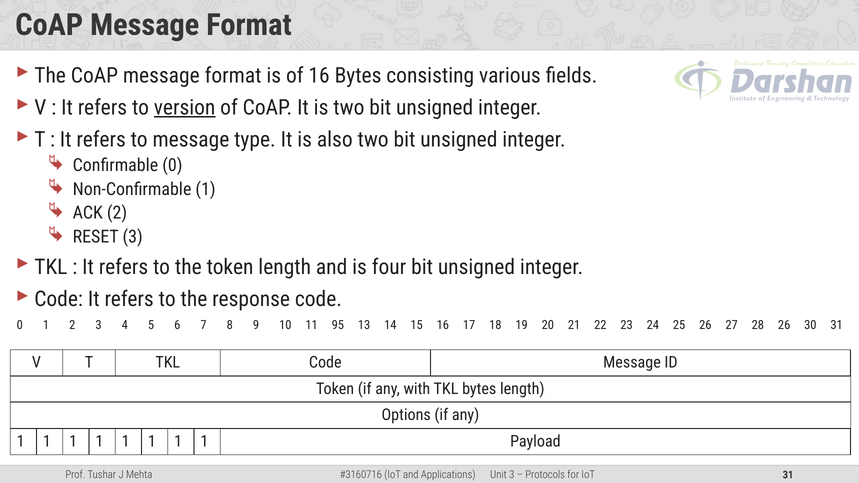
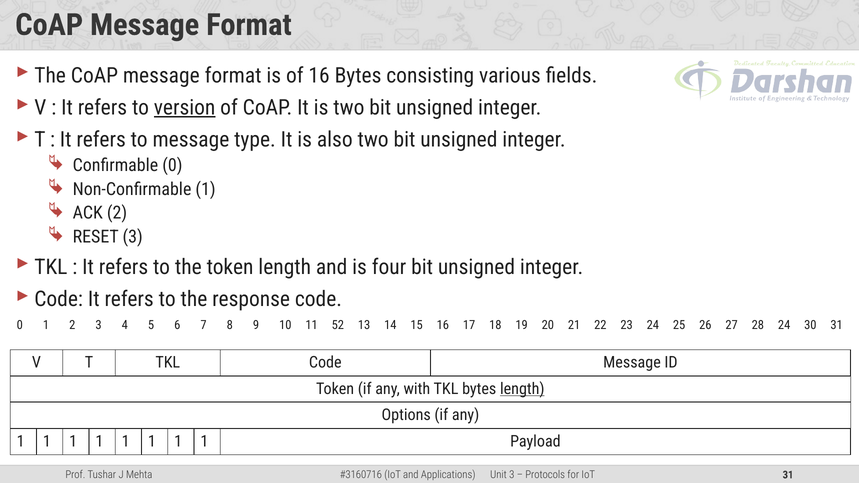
95: 95 -> 52 (338, 325)
28 26: 26 -> 24 (784, 325)
length underline: none -> present (522, 389)
